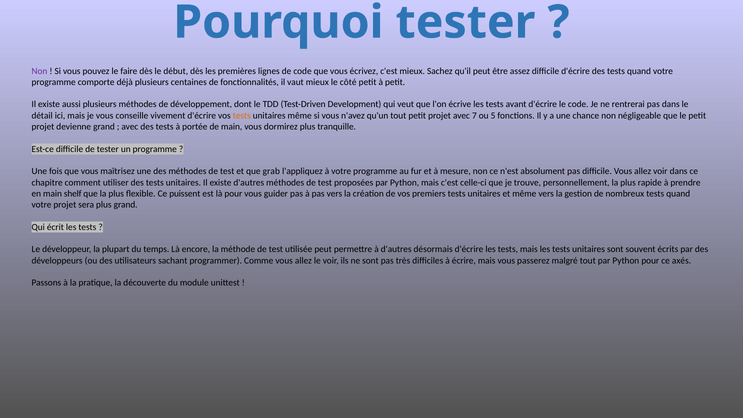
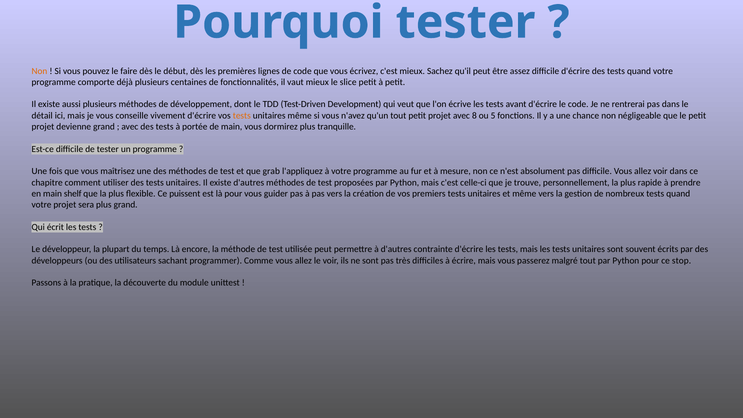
Non colour: purple -> orange (39, 71)
côté: côté -> slice (348, 82)
7: 7 -> 8 (474, 116)
désormais: désormais -> contrainte (433, 249)
axés: axés -> stop (682, 260)
